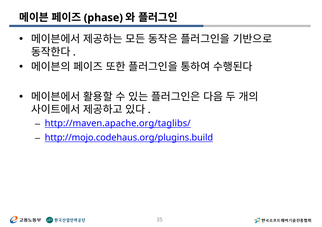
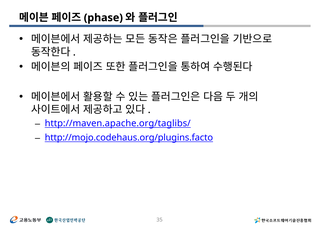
http://mojo.codehaus.org/plugins.build: http://mojo.codehaus.org/plugins.build -> http://mojo.codehaus.org/plugins.facto (129, 138)
